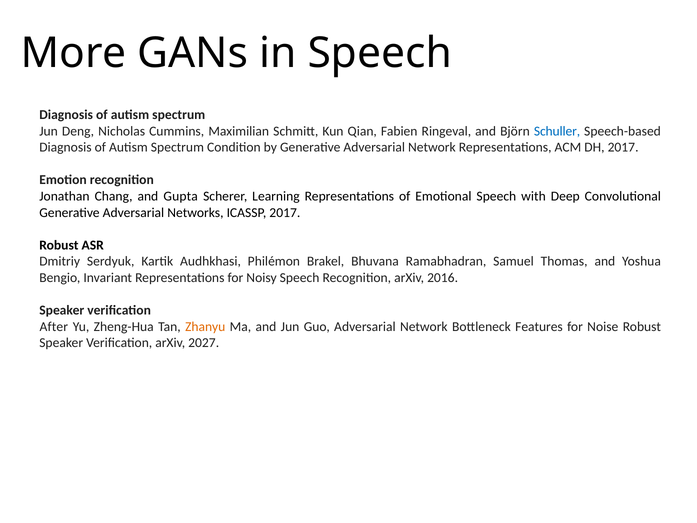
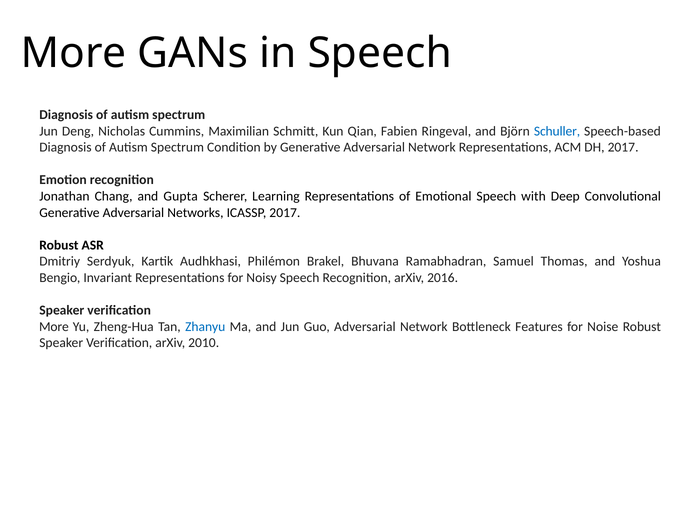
After: After -> More (54, 326)
Zhanyu colour: orange -> blue (205, 326)
2027: 2027 -> 2010 (204, 343)
